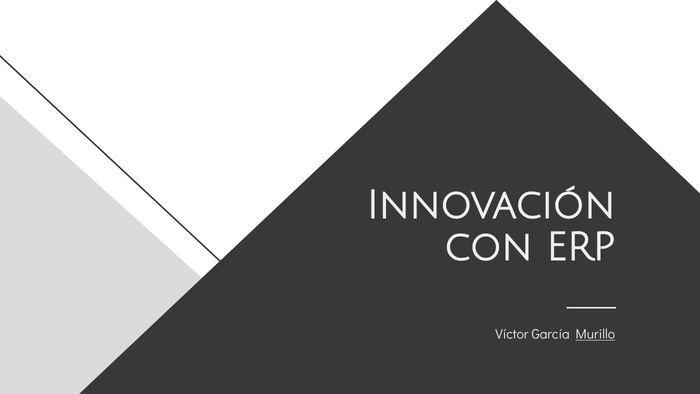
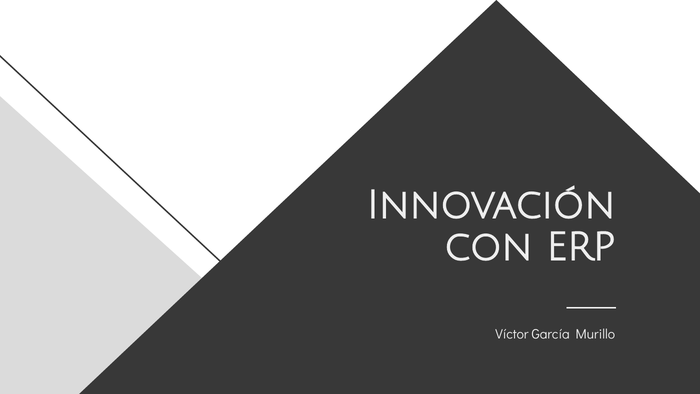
Murillo underline: present -> none (595, 334)
